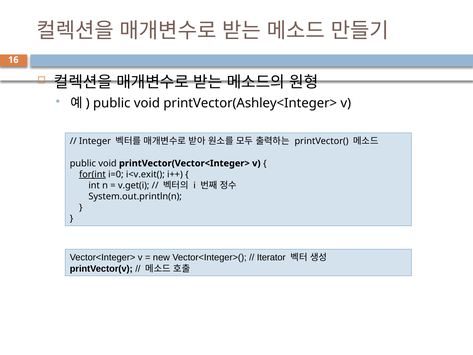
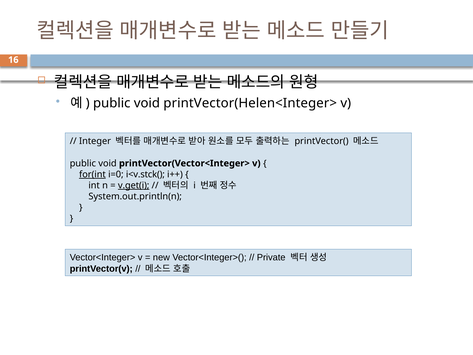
printVector(Ashley<Integer>: printVector(Ashley<Integer> -> printVector(Helen<Integer> (250, 103)
i<v.exit(: i<v.exit( -> i<v.stck( (145, 174)
v.get(i underline: none -> present (134, 185)
Iterator: Iterator -> Private (271, 257)
